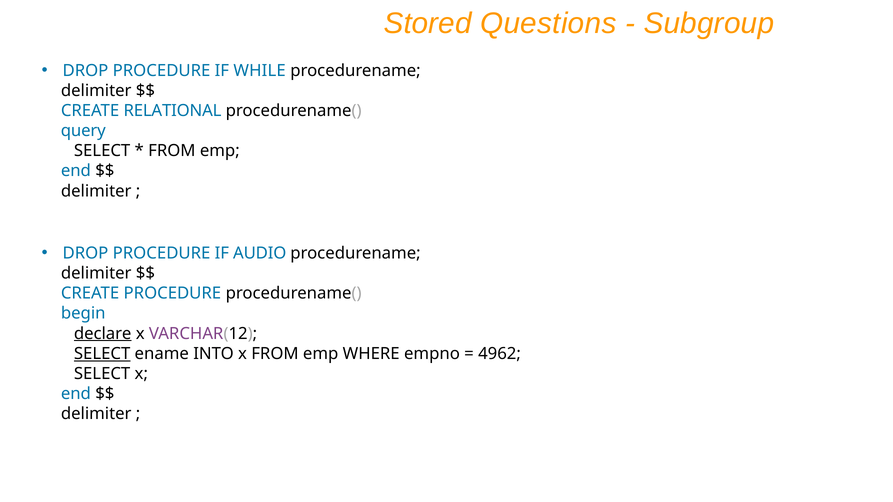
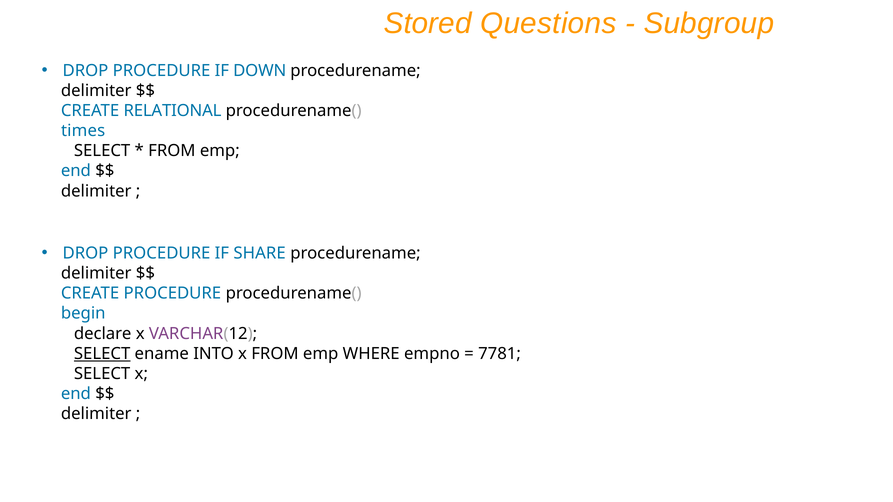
WHILE: WHILE -> DOWN (260, 71)
query: query -> times (83, 131)
AUDIO: AUDIO -> SHARE (260, 253)
declare underline: present -> none (103, 334)
4962: 4962 -> 7781 (500, 354)
